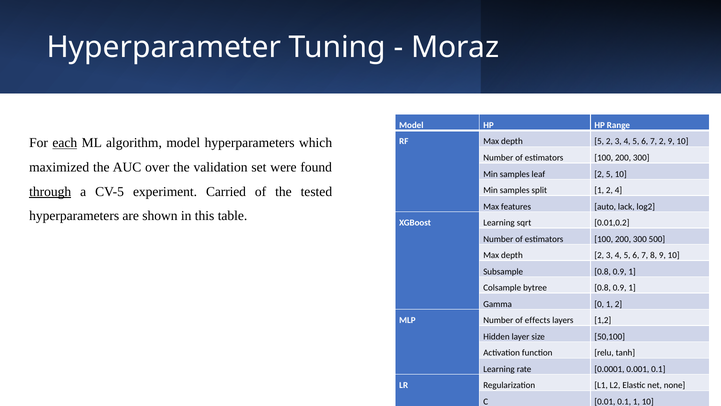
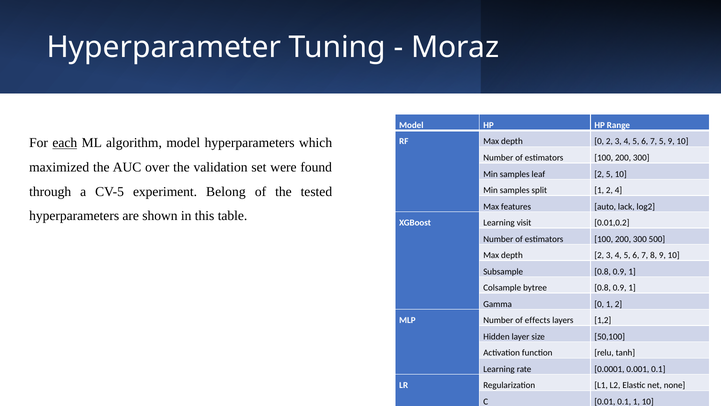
depth 5: 5 -> 0 (599, 141)
7 2: 2 -> 5 (662, 141)
through underline: present -> none (50, 191)
Carried: Carried -> Belong (226, 191)
sqrt: sqrt -> visit (524, 223)
